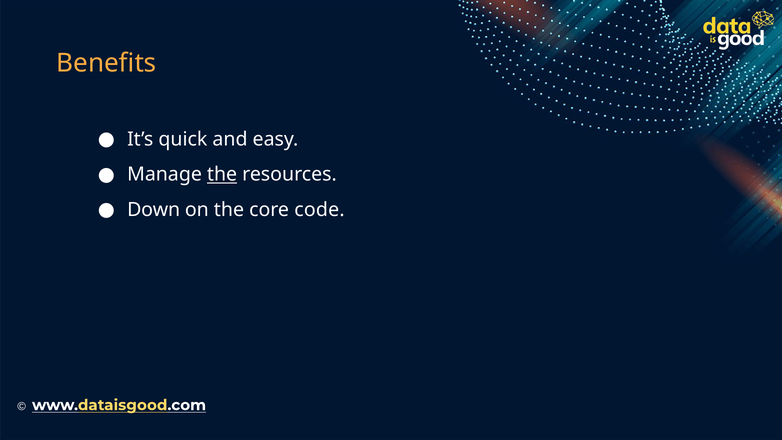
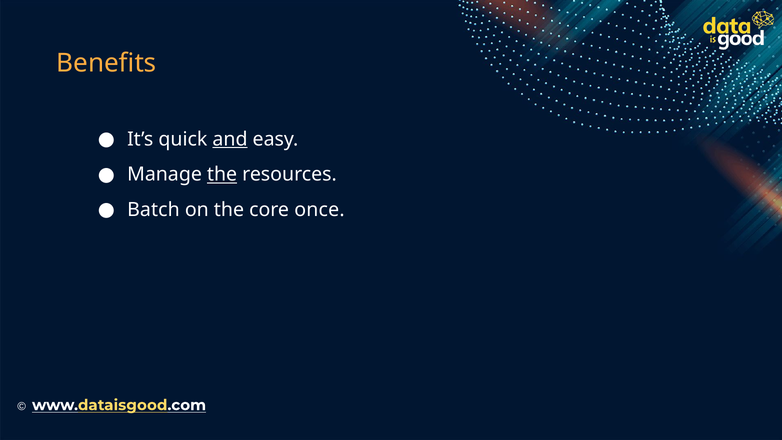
and underline: none -> present (230, 139)
Down: Down -> Batch (153, 210)
code: code -> once (319, 210)
